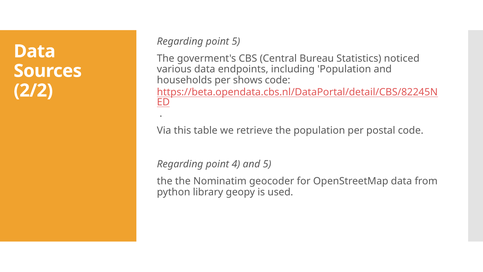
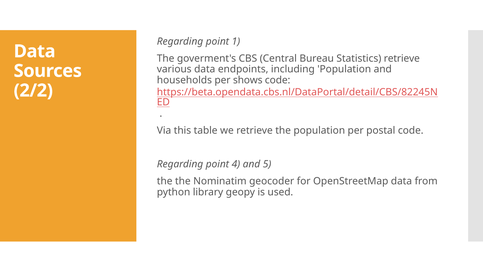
point 5: 5 -> 1 (236, 41)
Statistics noticed: noticed -> retrieve (402, 58)
